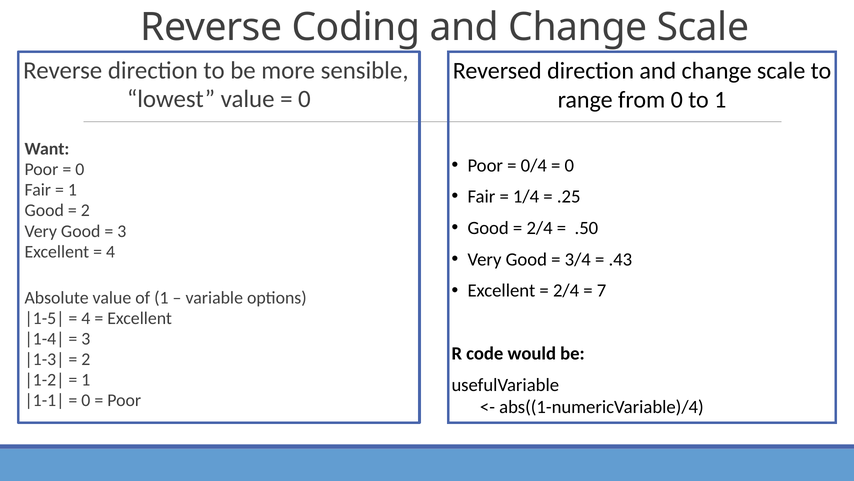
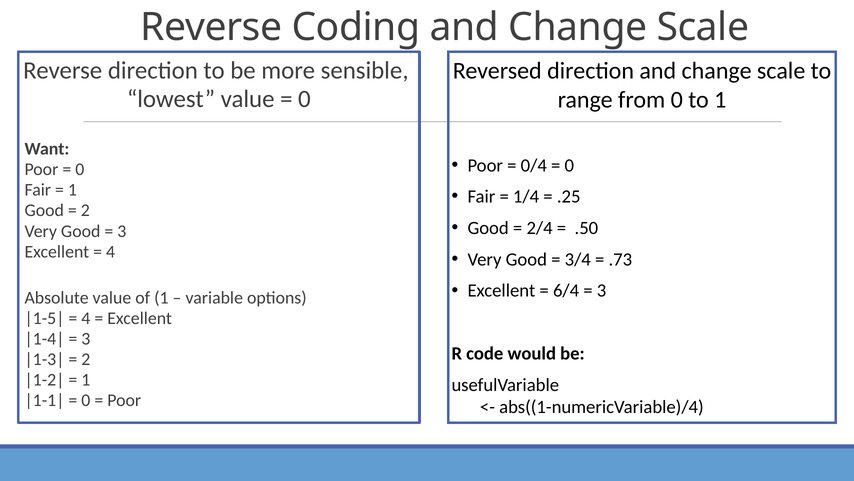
.43: .43 -> .73 (620, 259)
2/4: 2/4 -> 6/4 (566, 290)
7: 7 -> 3 (602, 290)
